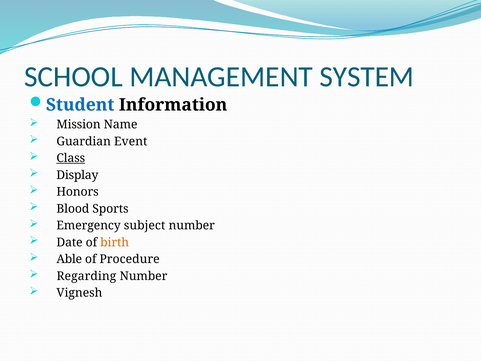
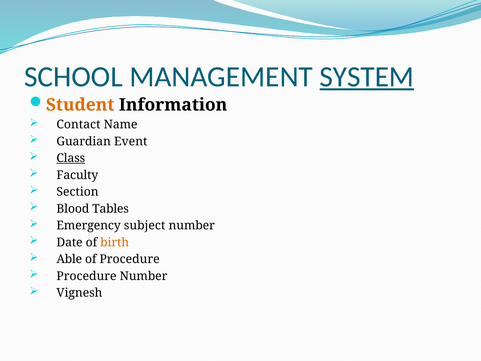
SYSTEM underline: none -> present (367, 77)
Student colour: blue -> orange (80, 105)
Mission: Mission -> Contact (78, 124)
Display: Display -> Faculty (77, 175)
Honors: Honors -> Section (78, 192)
Sports: Sports -> Tables (111, 209)
Regarding: Regarding -> Procedure (86, 276)
